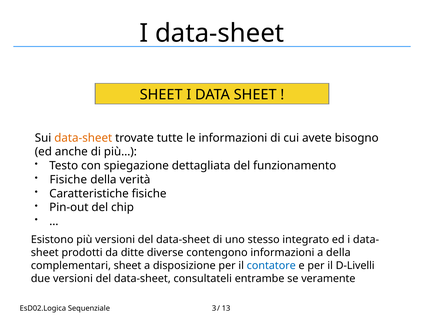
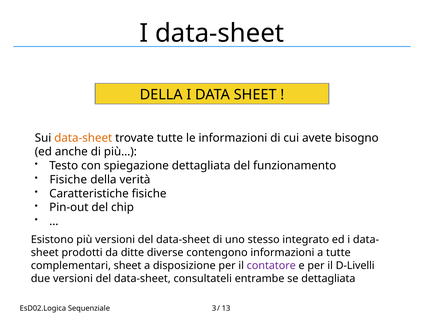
SHEET: SHEET -> DELLA (161, 95)
a della: della -> tutte (338, 253)
contatore colour: blue -> purple (271, 266)
se veramente: veramente -> dettagliata (328, 278)
